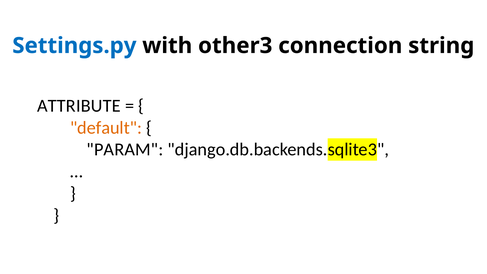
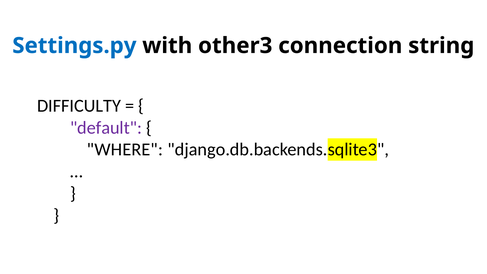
ATTRIBUTE: ATTRIBUTE -> DIFFICULTY (79, 106)
default colour: orange -> purple (106, 128)
PARAM: PARAM -> WHERE (125, 150)
